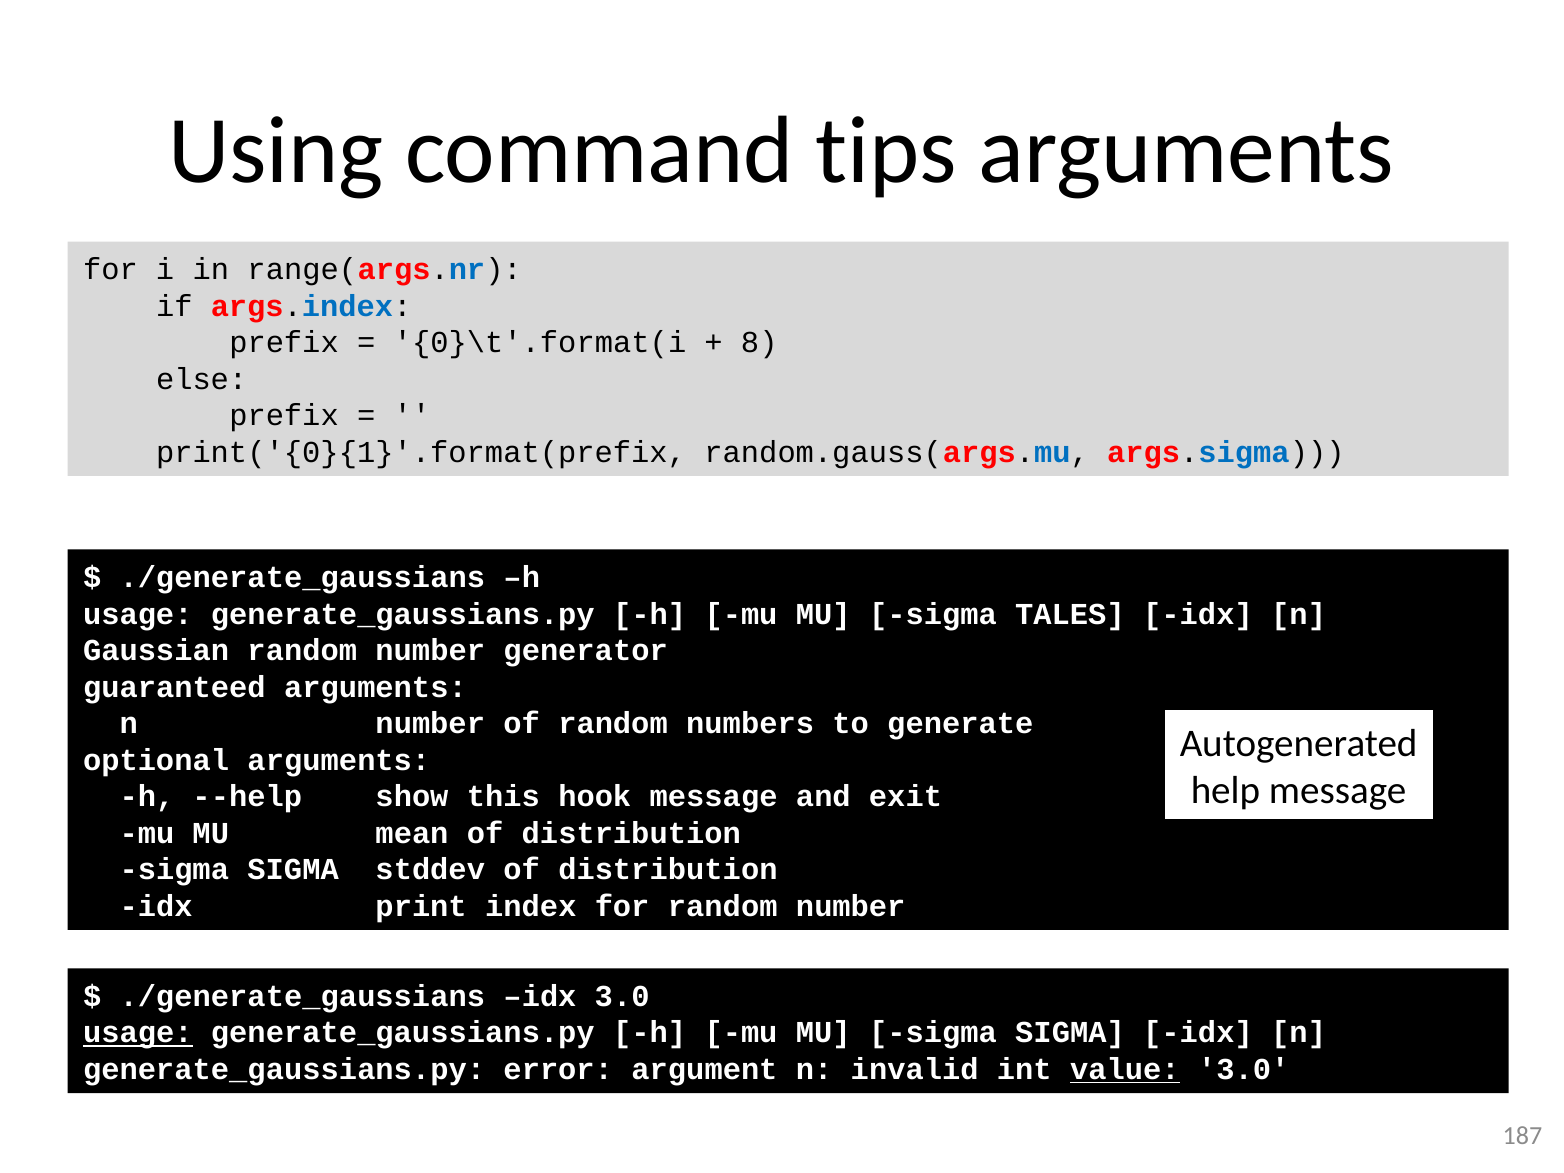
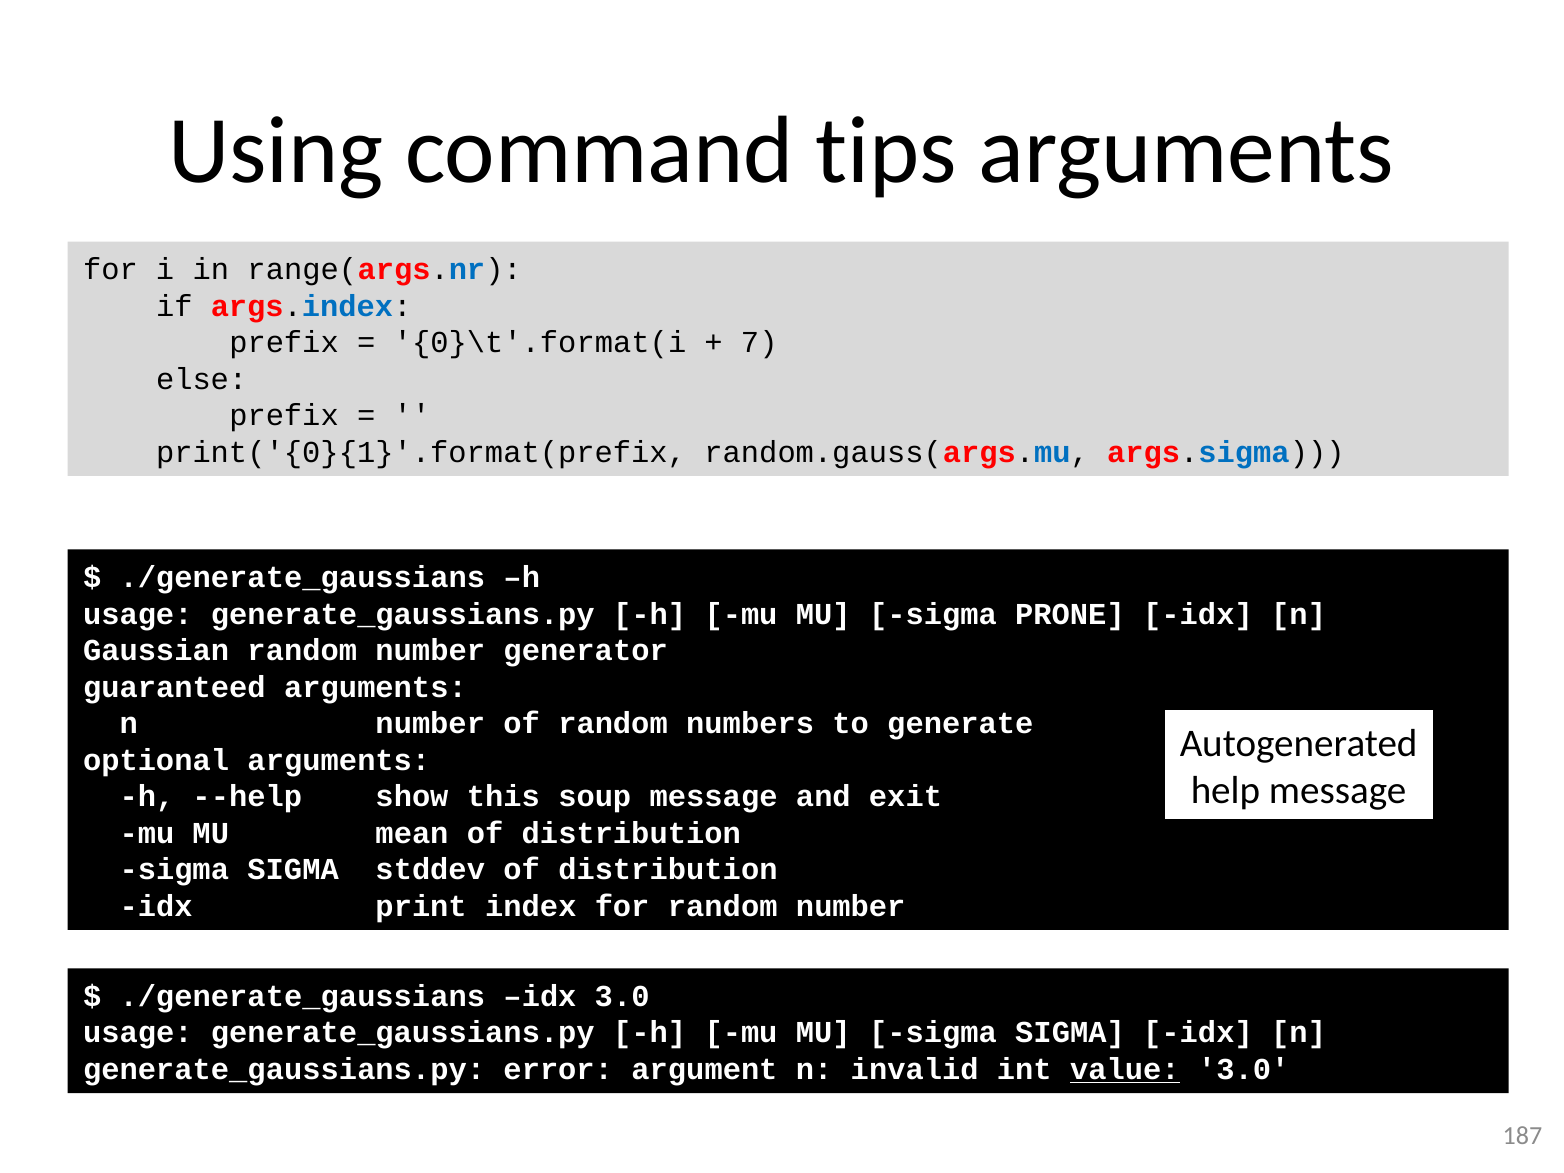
8: 8 -> 7 (759, 343)
TALES: TALES -> PRONE (1070, 614)
hook: hook -> soup (595, 797)
usage underline: present -> none (138, 1033)
